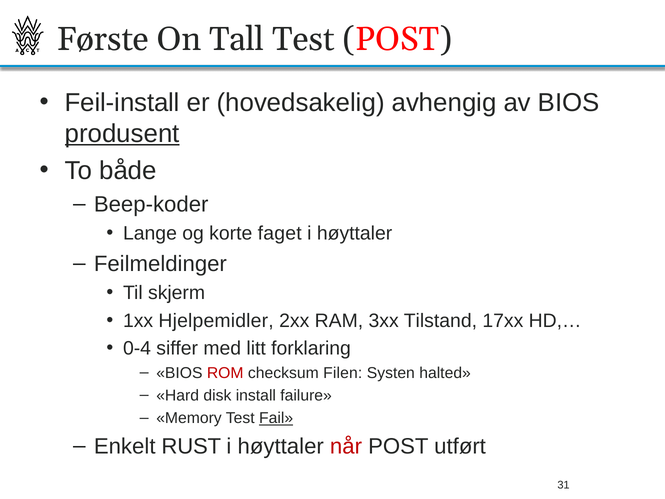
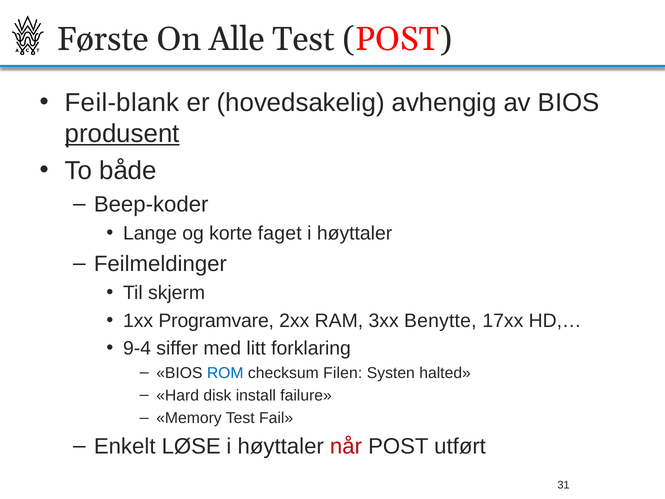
Tall: Tall -> Alle (237, 39)
Feil-install: Feil-install -> Feil-blank (122, 102)
Hjelpemidler: Hjelpemidler -> Programvare (216, 321)
Tilstand: Tilstand -> Benytte (440, 321)
0-4: 0-4 -> 9-4 (137, 348)
ROM colour: red -> blue (225, 373)
Fail underline: present -> none (276, 418)
RUST: RUST -> LØSE (191, 446)
